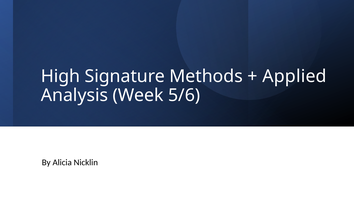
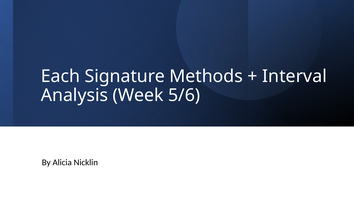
High: High -> Each (60, 76)
Applied: Applied -> Interval (295, 76)
